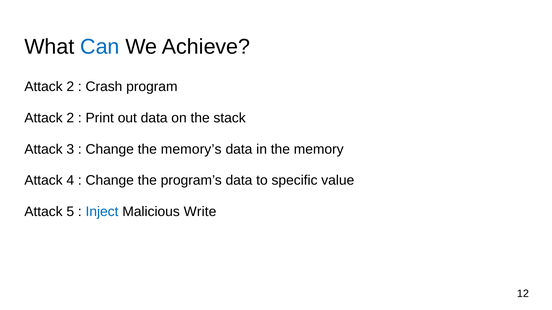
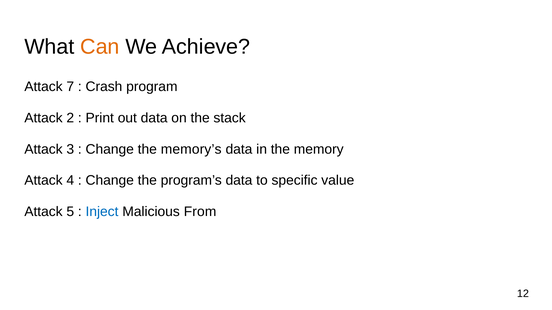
Can colour: blue -> orange (100, 47)
2: 2 -> 7 (70, 87)
Write: Write -> From (200, 212)
